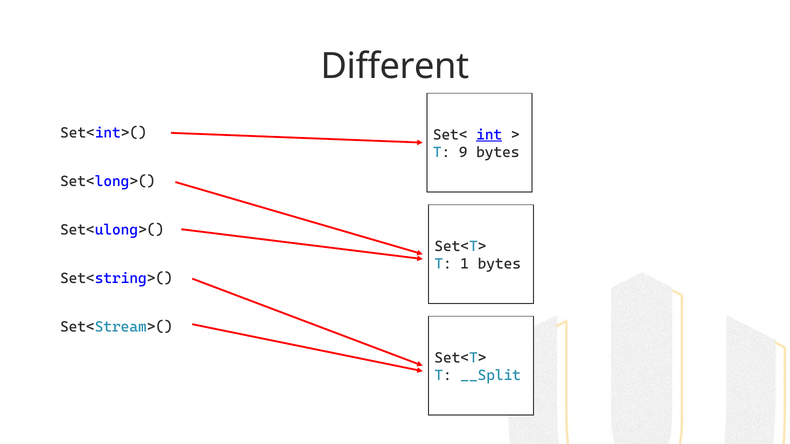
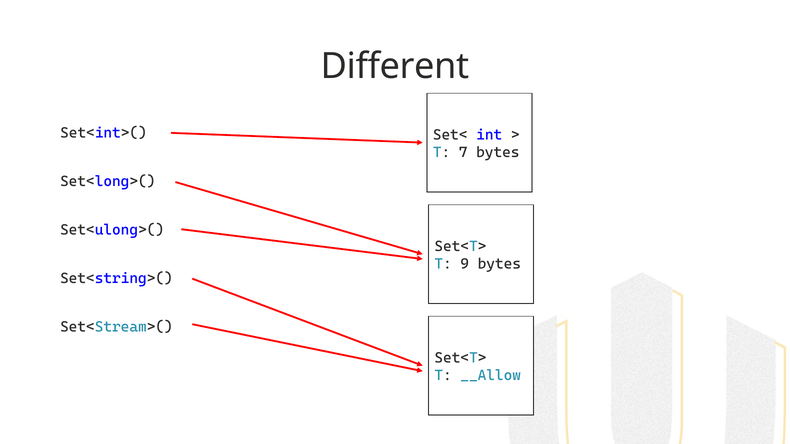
int underline: present -> none (489, 135)
9: 9 -> 7 (463, 153)
1: 1 -> 9 (465, 264)
__Split: __Split -> __Allow (491, 376)
